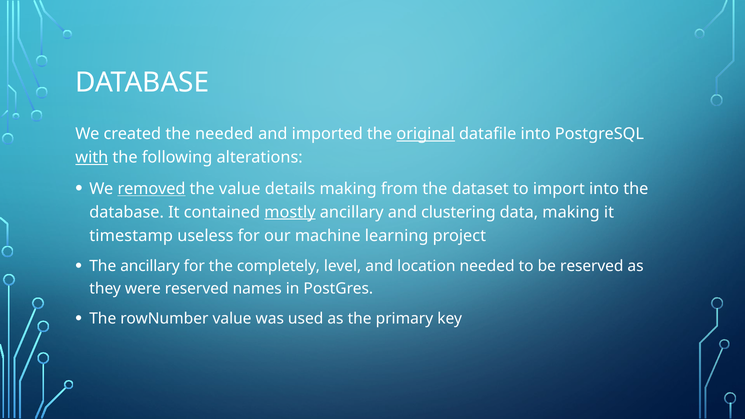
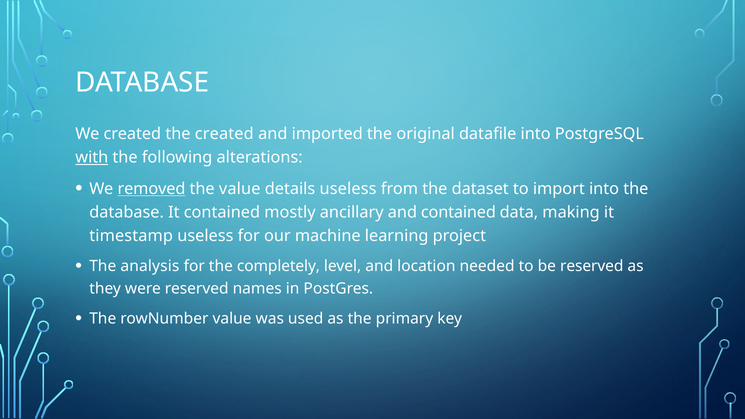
the needed: needed -> created (224, 134)
original underline: present -> none (426, 134)
details making: making -> useless (348, 189)
mostly underline: present -> none (290, 212)
and clustering: clustering -> contained (458, 212)
The ancillary: ancillary -> analysis (150, 266)
